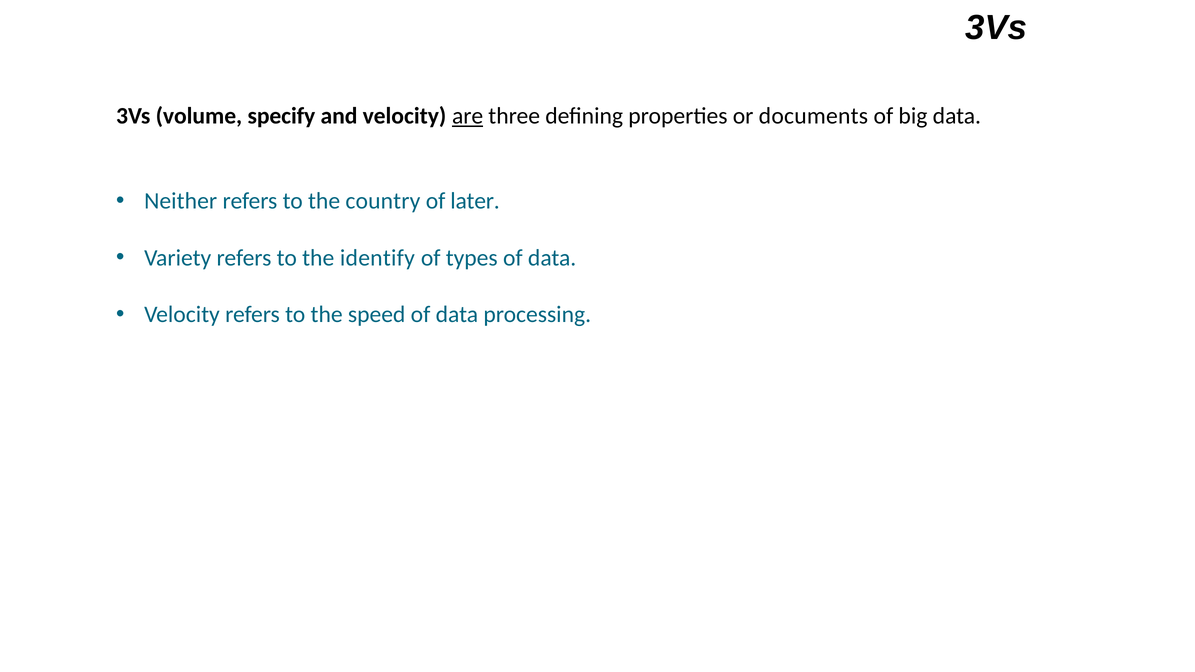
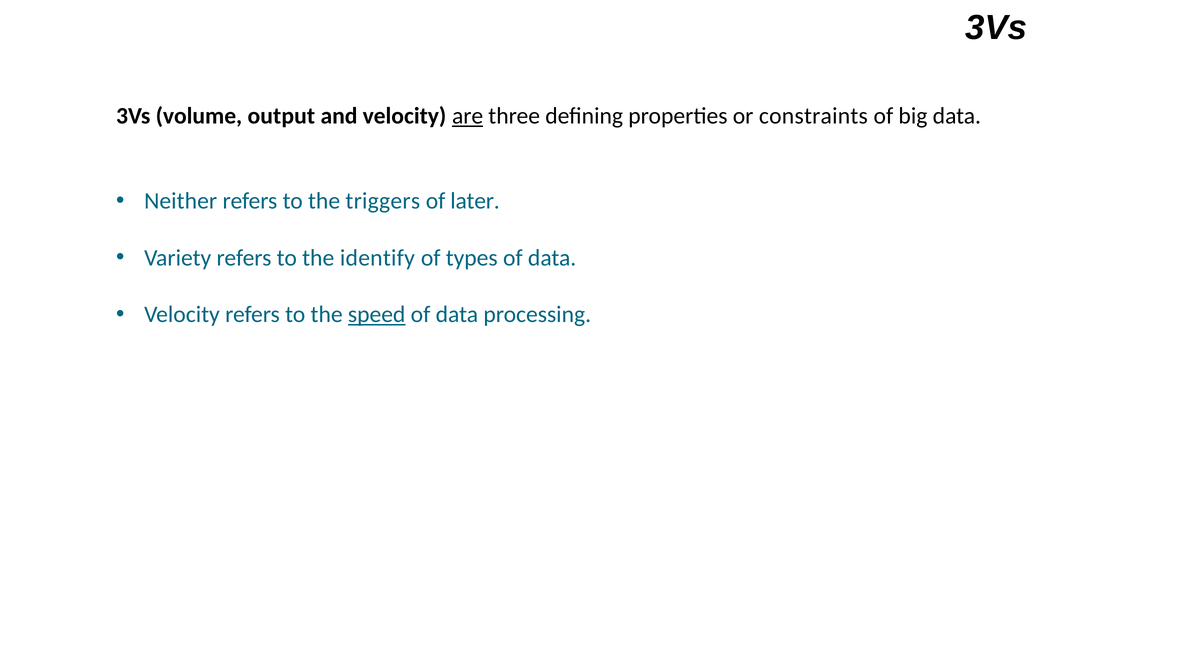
specify: specify -> output (281, 116)
documents: documents -> constraints (813, 116)
country: country -> triggers (383, 201)
speed underline: none -> present (377, 315)
